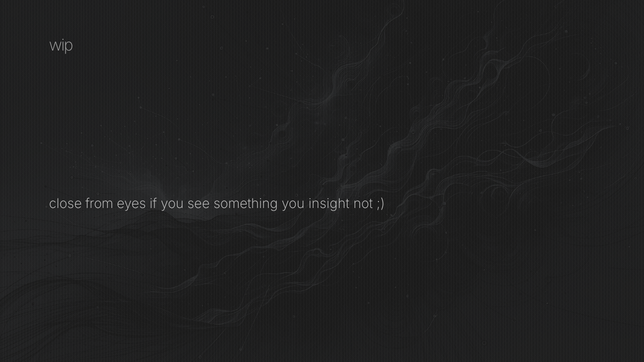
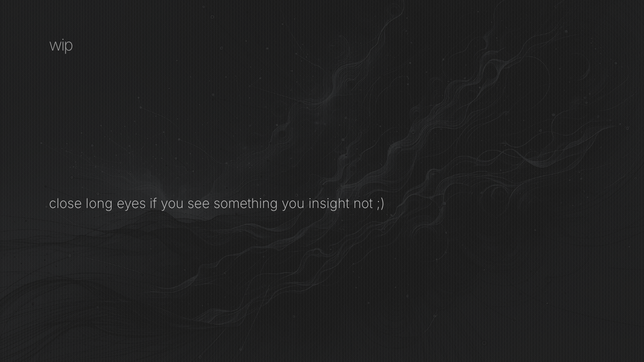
from: from -> long (99, 204)
